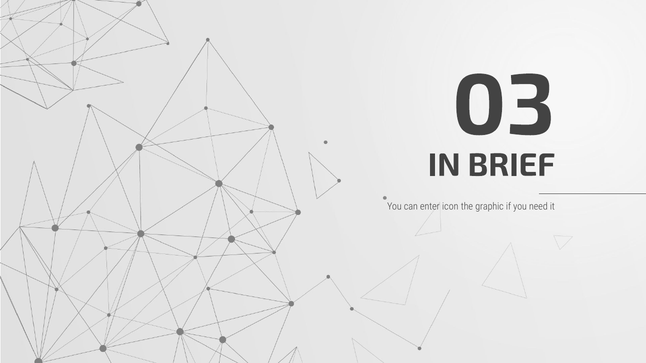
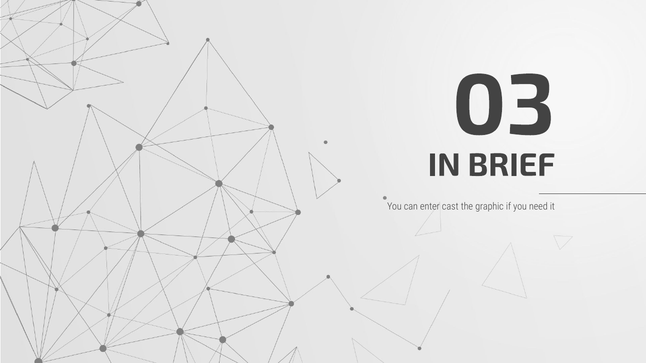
icon: icon -> cast (450, 207)
